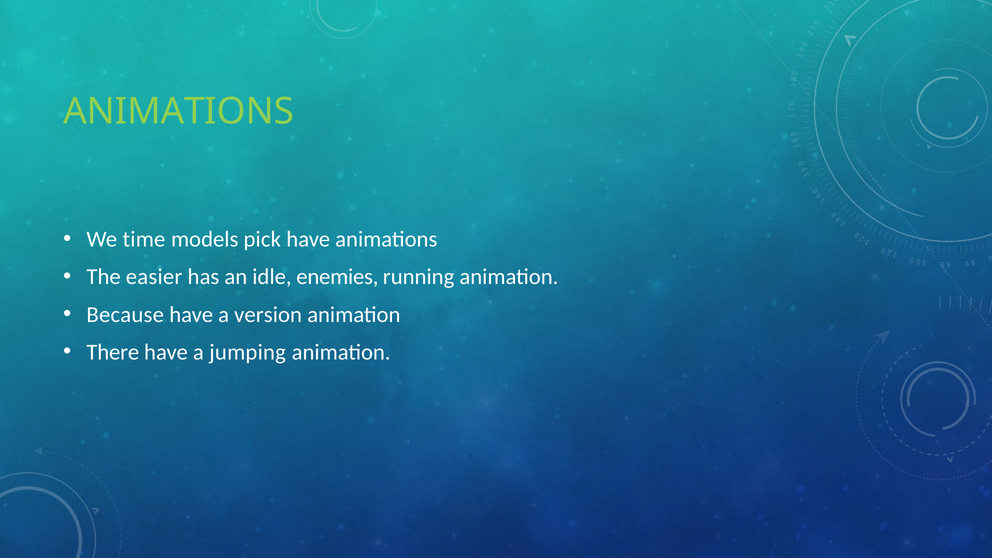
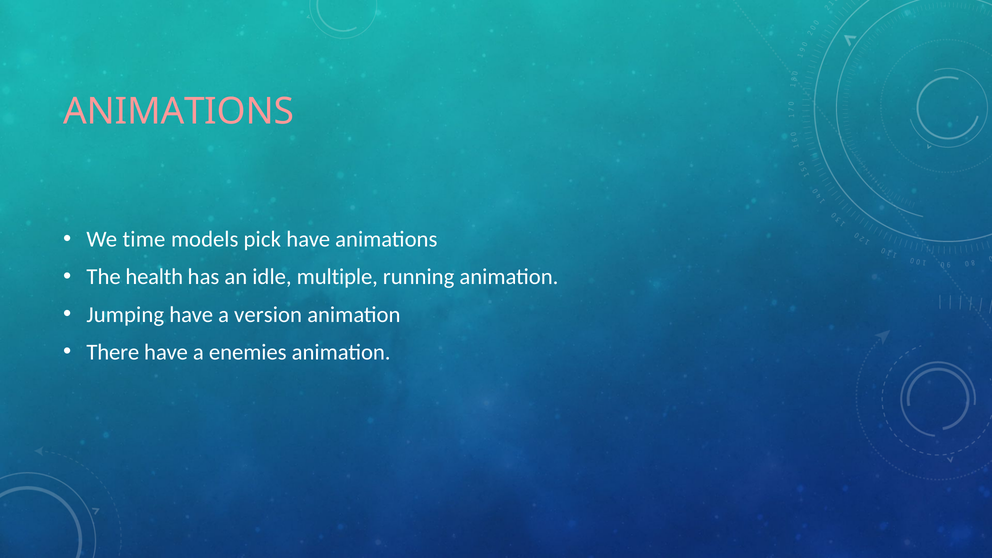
ANIMATIONS colour: light green -> pink (179, 111)
easier: easier -> health (154, 277)
enemies: enemies -> multiple (337, 277)
Because: Because -> Jumping (125, 315)
jumping: jumping -> enemies (248, 352)
